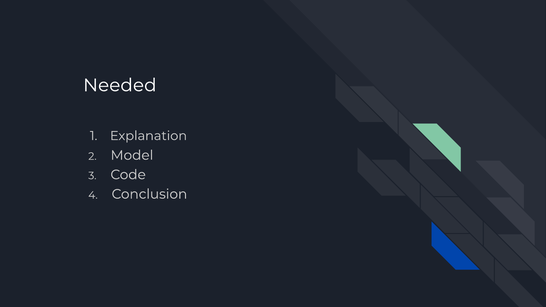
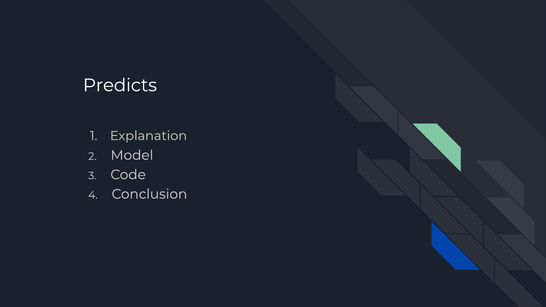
Needed: Needed -> Predicts (120, 85)
